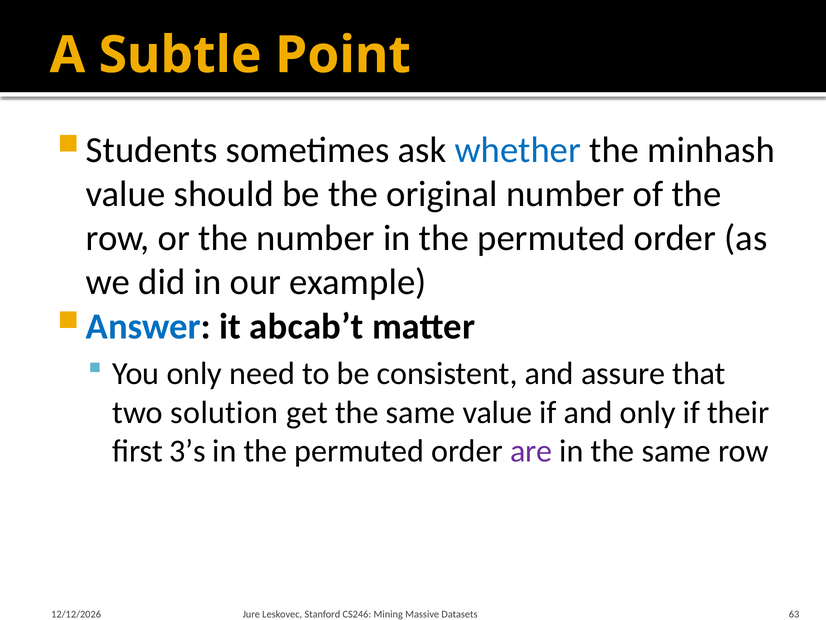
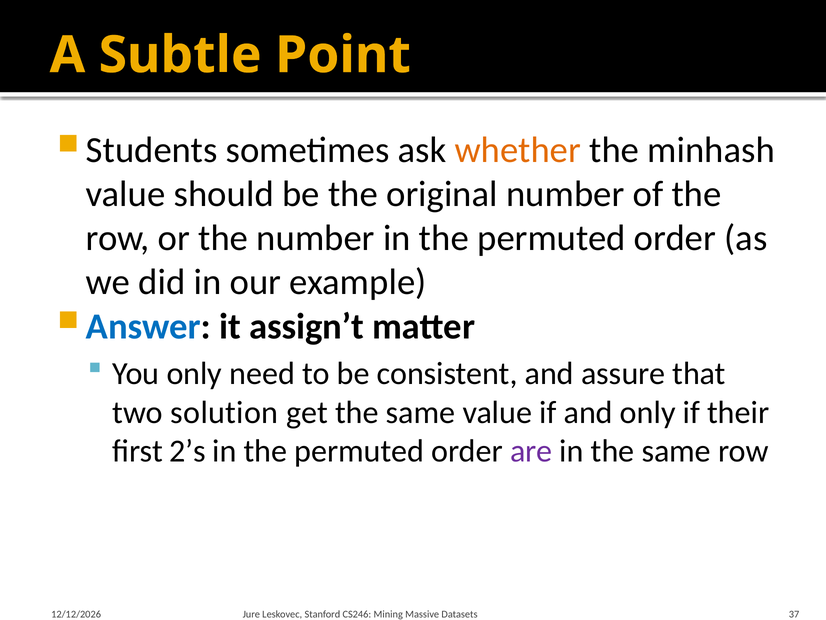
whether colour: blue -> orange (518, 150)
abcab’t: abcab’t -> assign’t (307, 326)
3’s: 3’s -> 2’s (188, 451)
63: 63 -> 37 (794, 614)
